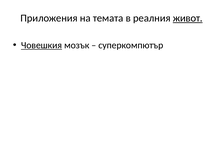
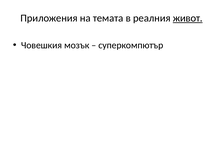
Човешкия underline: present -> none (42, 45)
